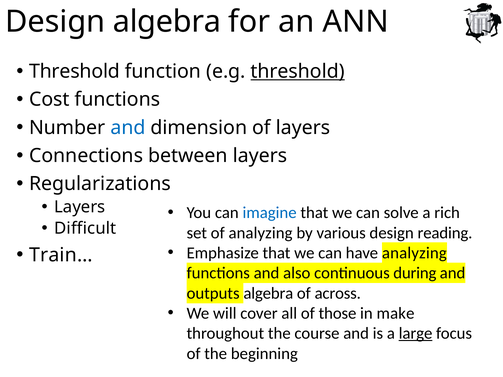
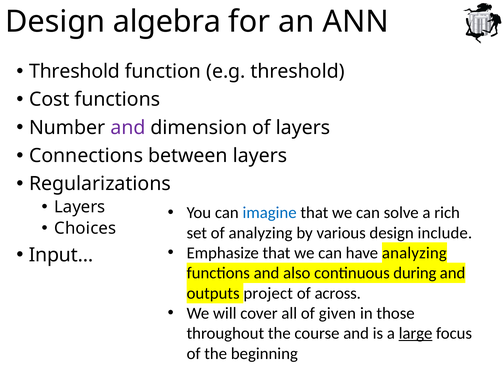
threshold underline: present -> none (298, 72)
and colour: blue -> purple (128, 128)
Difficult: Difficult -> Choices (85, 229)
reading: reading -> include (445, 233)
Train…: Train… -> Input… (61, 255)
outputs algebra: algebra -> project (268, 293)
those: those -> given (337, 313)
make: make -> those (396, 313)
